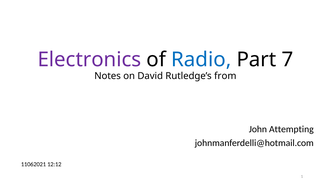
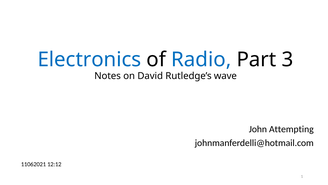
Electronics colour: purple -> blue (89, 59)
7: 7 -> 3 (288, 59)
from: from -> wave (225, 76)
